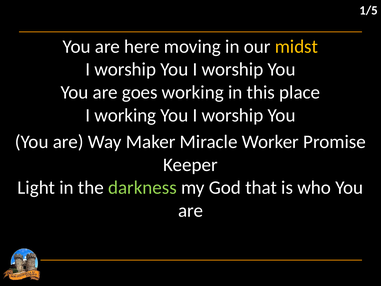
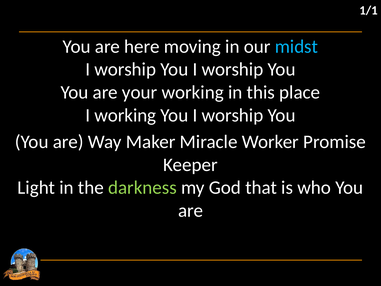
1/5: 1/5 -> 1/1 (368, 10)
midst colour: yellow -> light blue (296, 47)
goes: goes -> your (140, 92)
